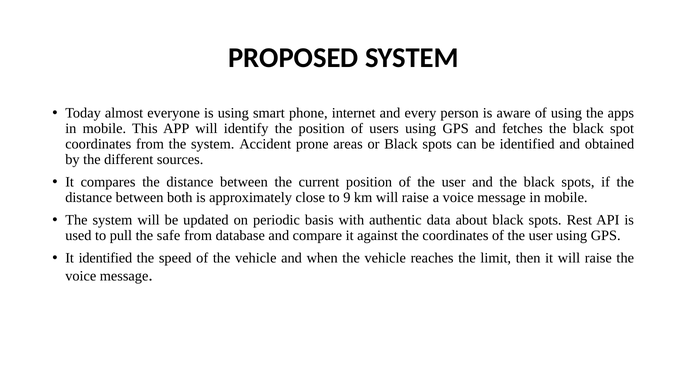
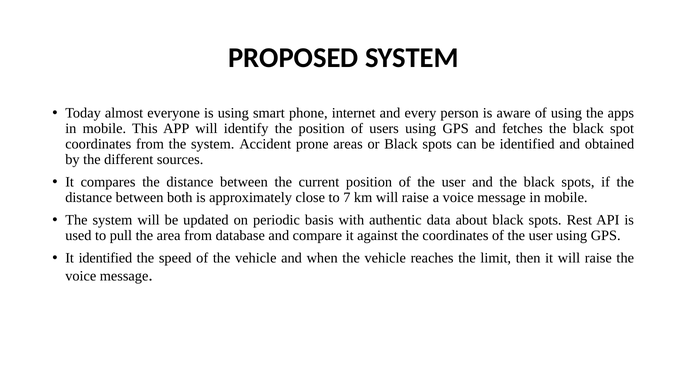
9: 9 -> 7 (347, 198)
safe: safe -> area (169, 236)
